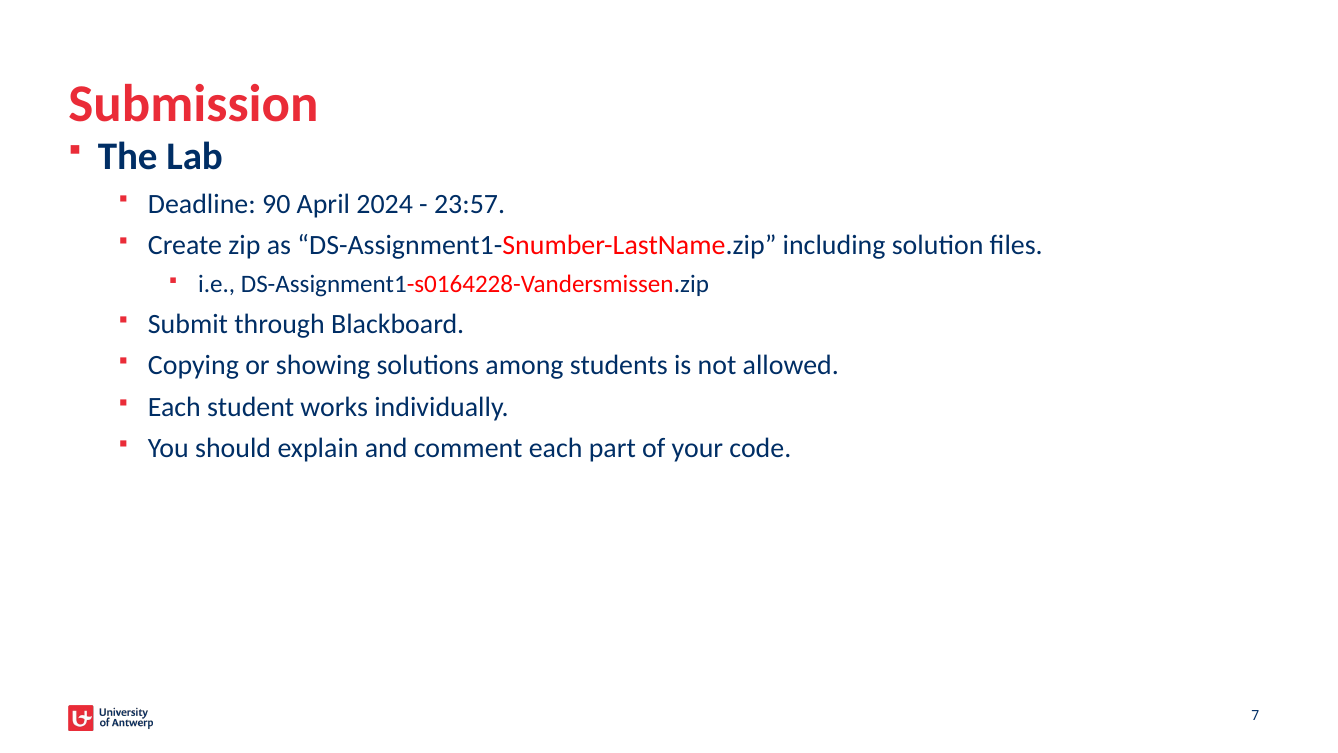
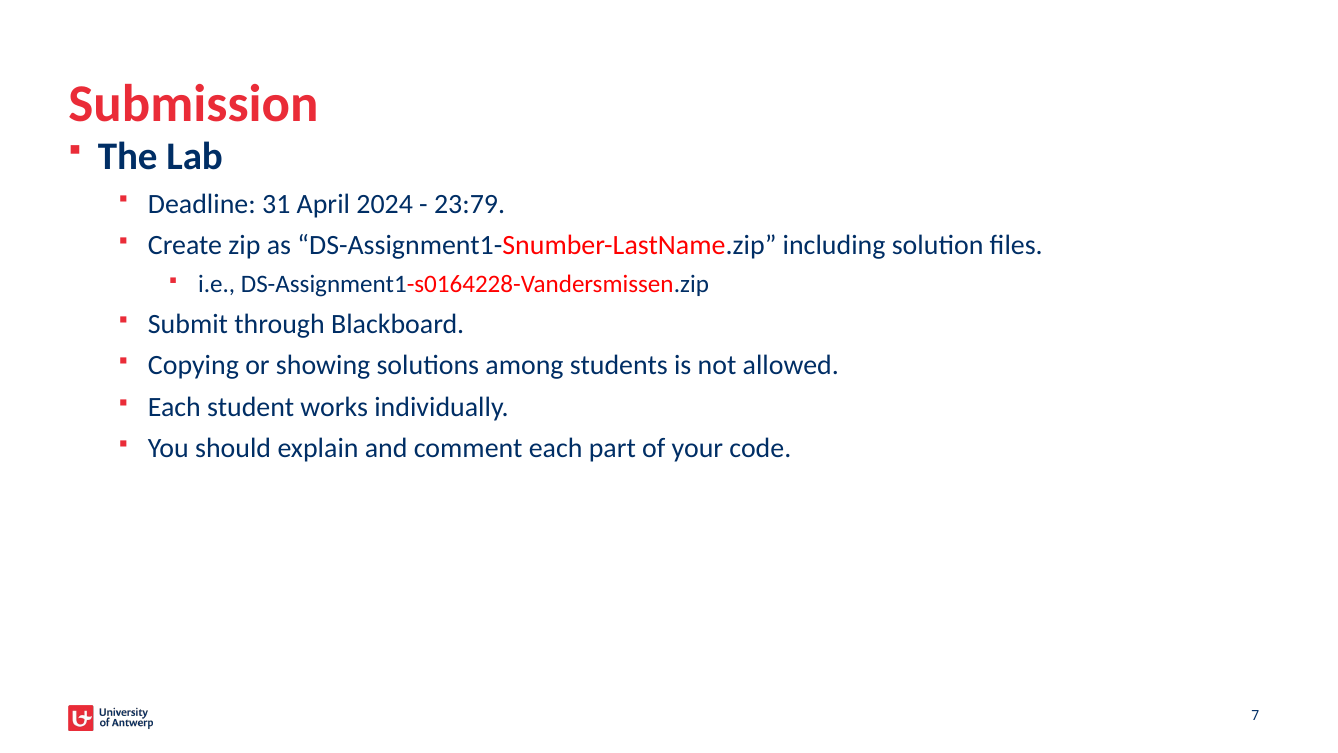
90: 90 -> 31 (276, 204)
23:57: 23:57 -> 23:79 (470, 204)
